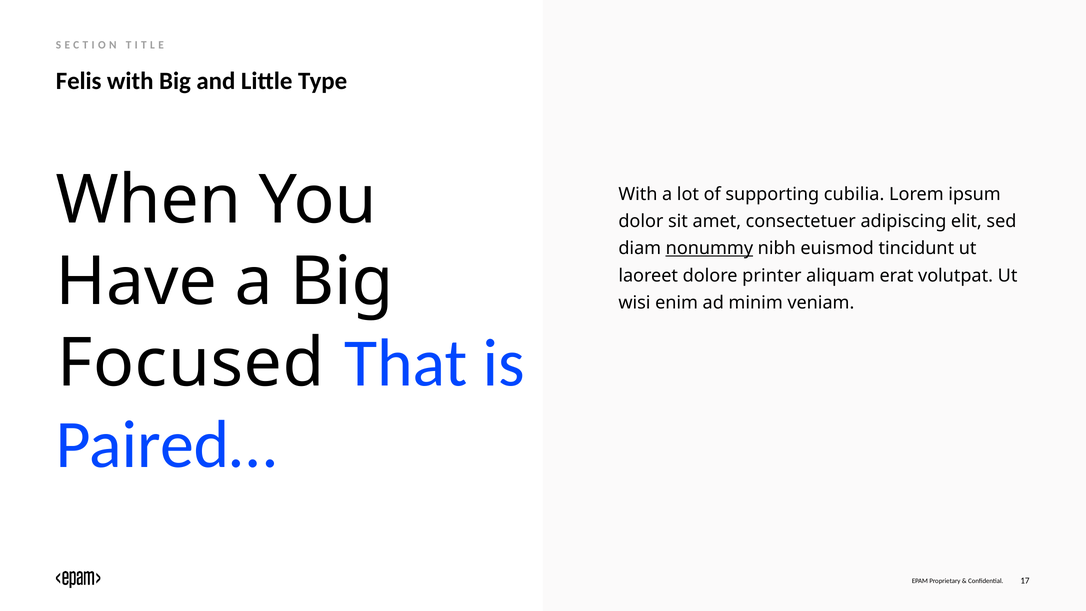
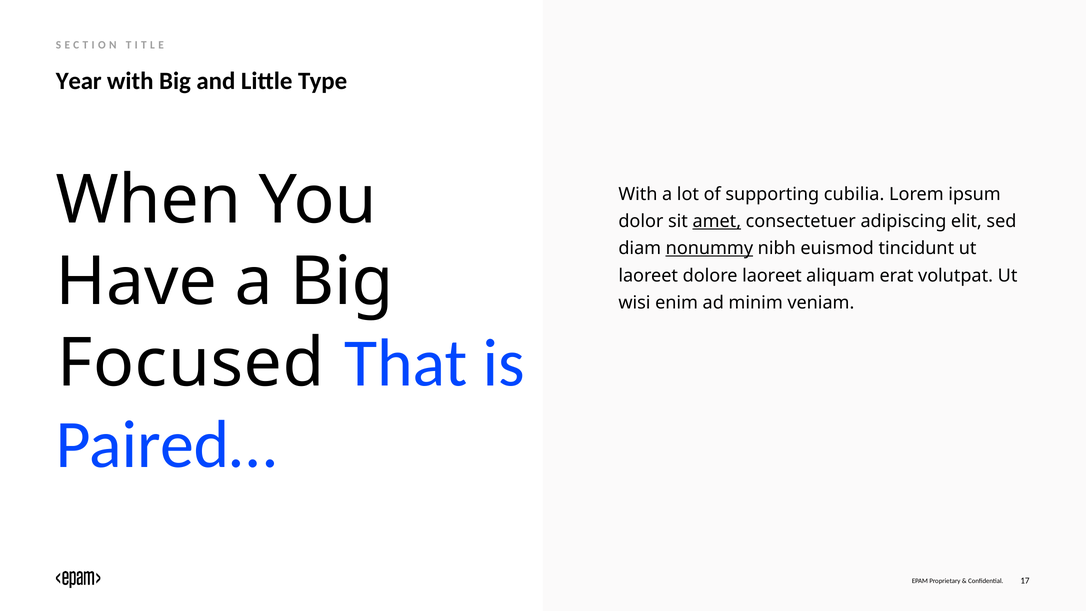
Felis: Felis -> Year (79, 81)
amet underline: none -> present (717, 221)
dolore printer: printer -> laoreet (772, 276)
